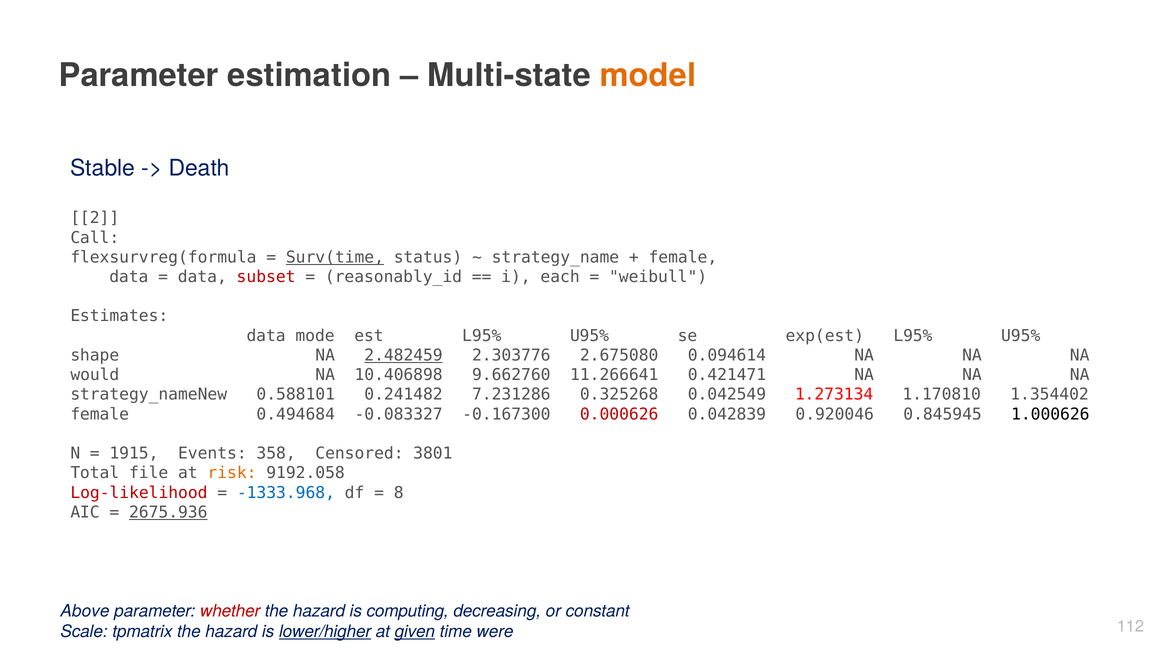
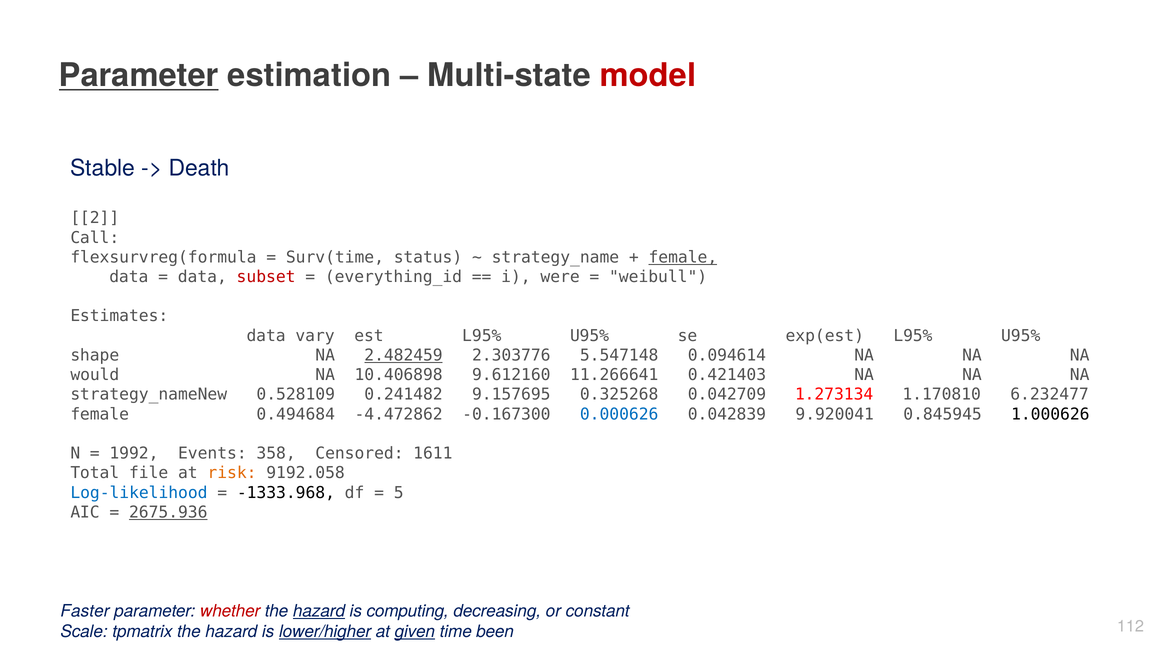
Parameter underline: none -> present (139, 76)
model colour: orange -> red (648, 76)
Surv(time underline: present -> none (335, 257)
female underline: none -> present (683, 257)
reasonably_id: reasonably_id -> everything_id (393, 277)
each: each -> were (560, 277)
mode: mode -> vary (315, 336)
2.675080: 2.675080 -> 5.547148 (619, 356)
9.662760: 9.662760 -> 9.612160 (511, 375)
0.421471: 0.421471 -> 0.421403 (727, 375)
0.588101: 0.588101 -> 0.528109 (296, 395)
7.231286: 7.231286 -> 9.157695 (511, 395)
0.042549: 0.042549 -> 0.042709 (727, 395)
1.354402: 1.354402 -> 6.232477 (1050, 395)
-0.083327: -0.083327 -> -4.472862 (399, 414)
0.000626 colour: red -> blue (619, 414)
0.920046: 0.920046 -> 9.920041 (835, 414)
1915: 1915 -> 1992 (134, 454)
3801: 3801 -> 1611 (433, 454)
Log-likelihood colour: red -> blue (139, 493)
-1333.968 colour: blue -> black (286, 493)
8: 8 -> 5 (399, 493)
Above: Above -> Faster (85, 612)
hazard underline: none -> present (319, 612)
were: were -> been (495, 632)
